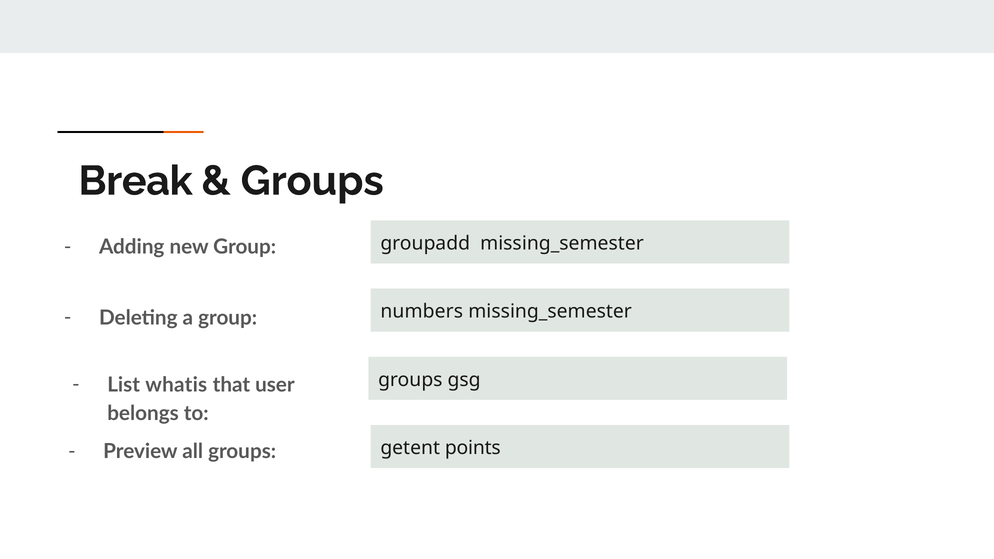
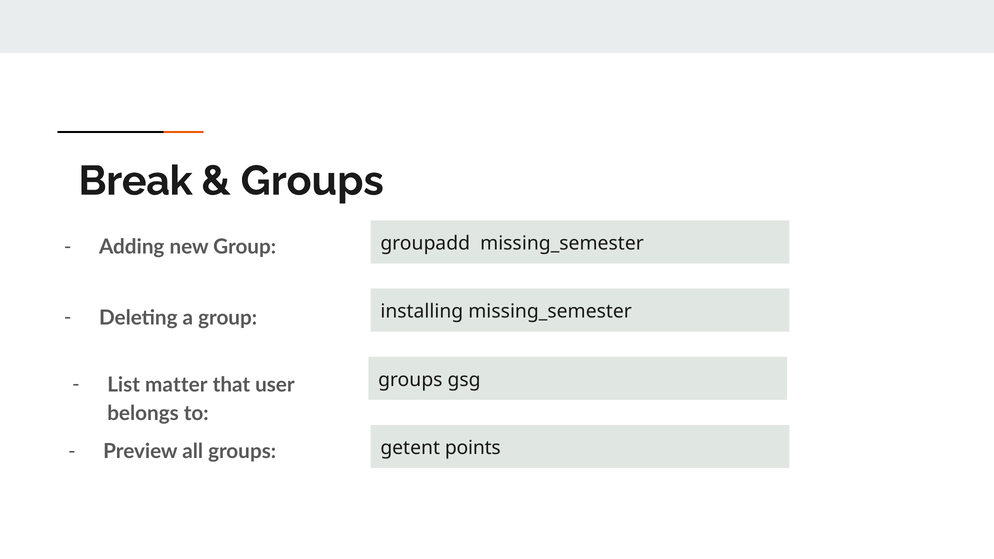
numbers: numbers -> installing (422, 312)
whatis: whatis -> matter (176, 385)
